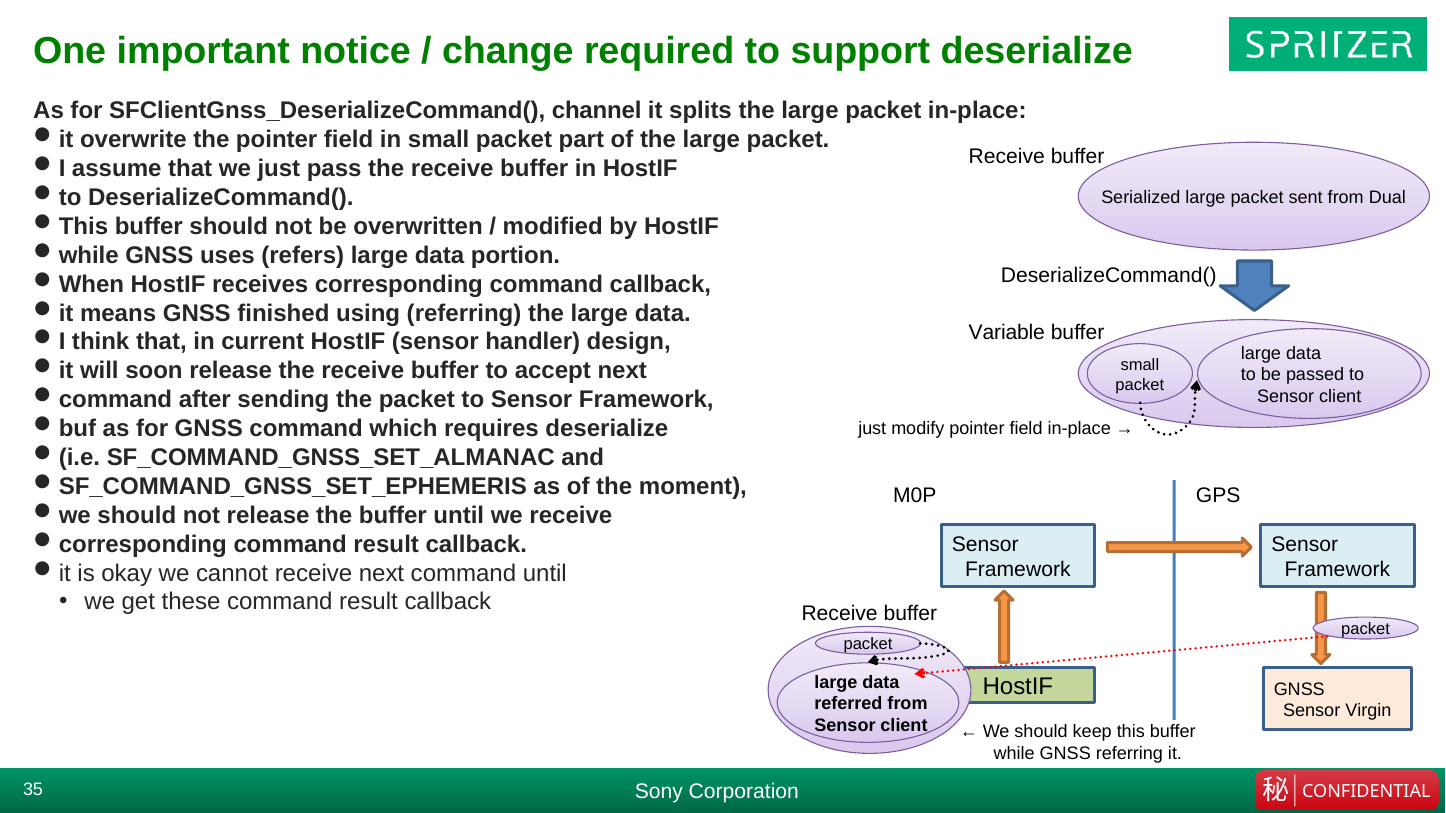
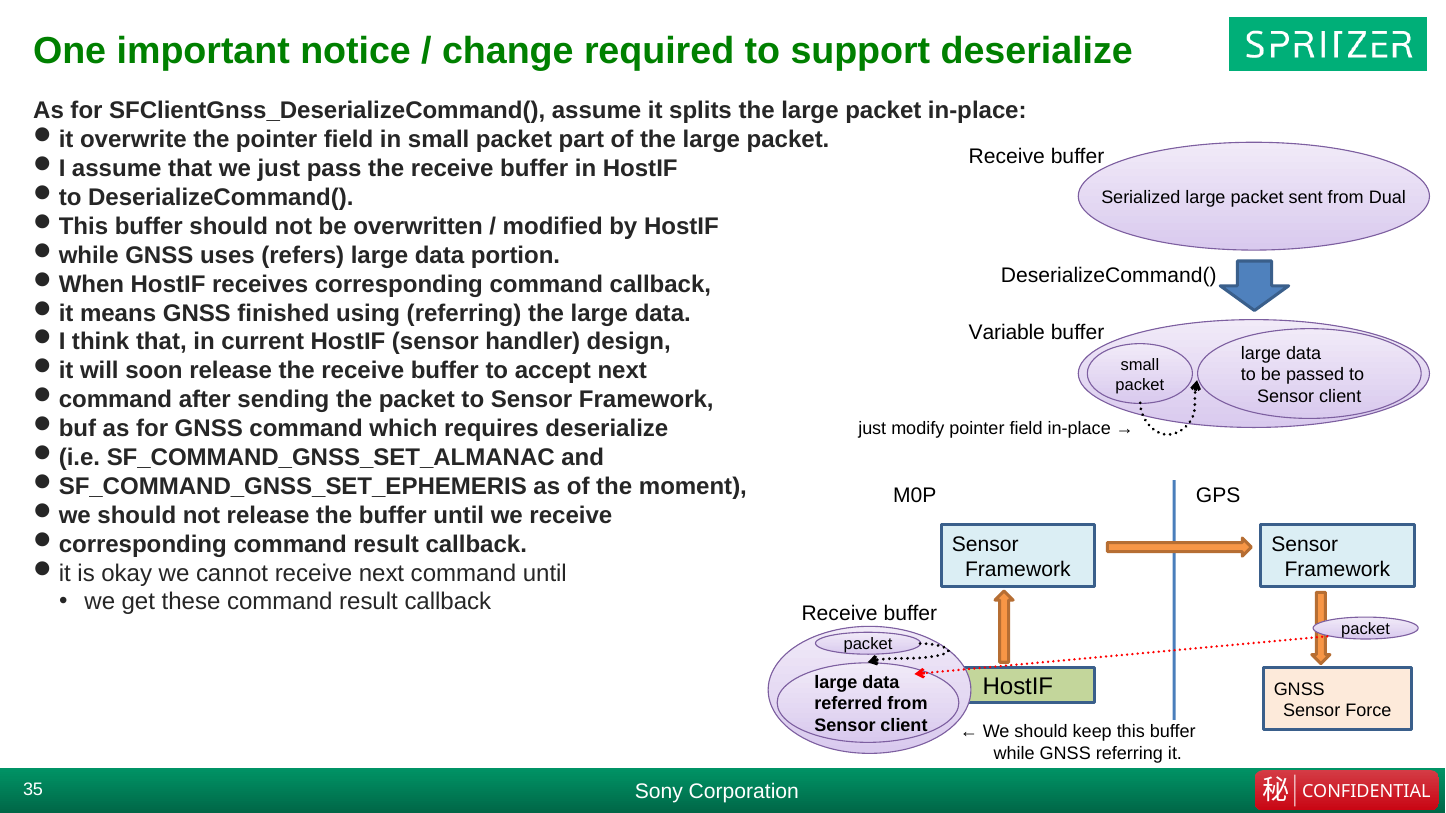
SFClientGnss_DeserializeCommand( channel: channel -> assume (597, 111)
Virgin: Virgin -> Force (1368, 711)
